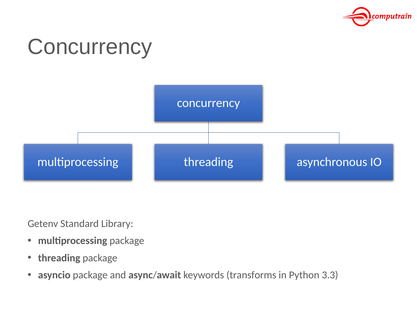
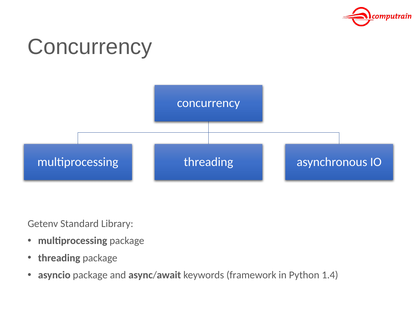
transforms: transforms -> framework (251, 275)
3.3: 3.3 -> 1.4 (330, 275)
